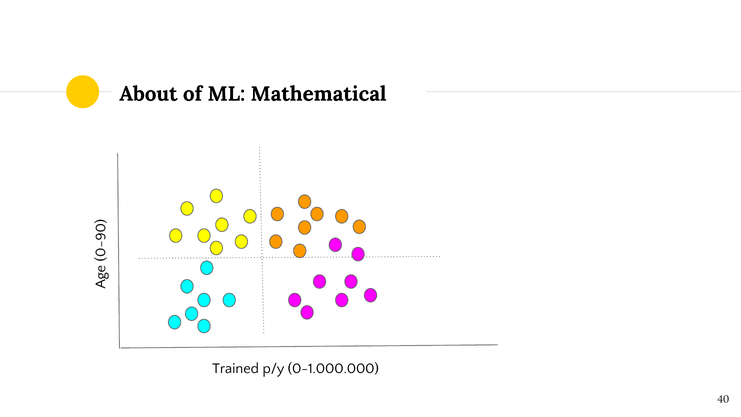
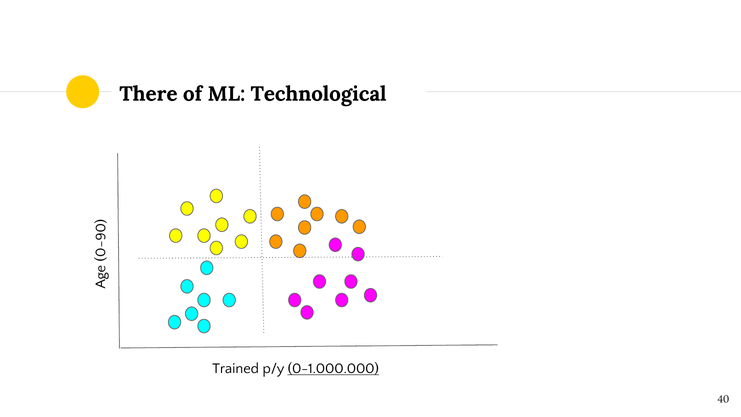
About: About -> There (148, 94)
Mathematical: Mathematical -> Technological (319, 94)
0-1.000.000 underline: none -> present (333, 368)
